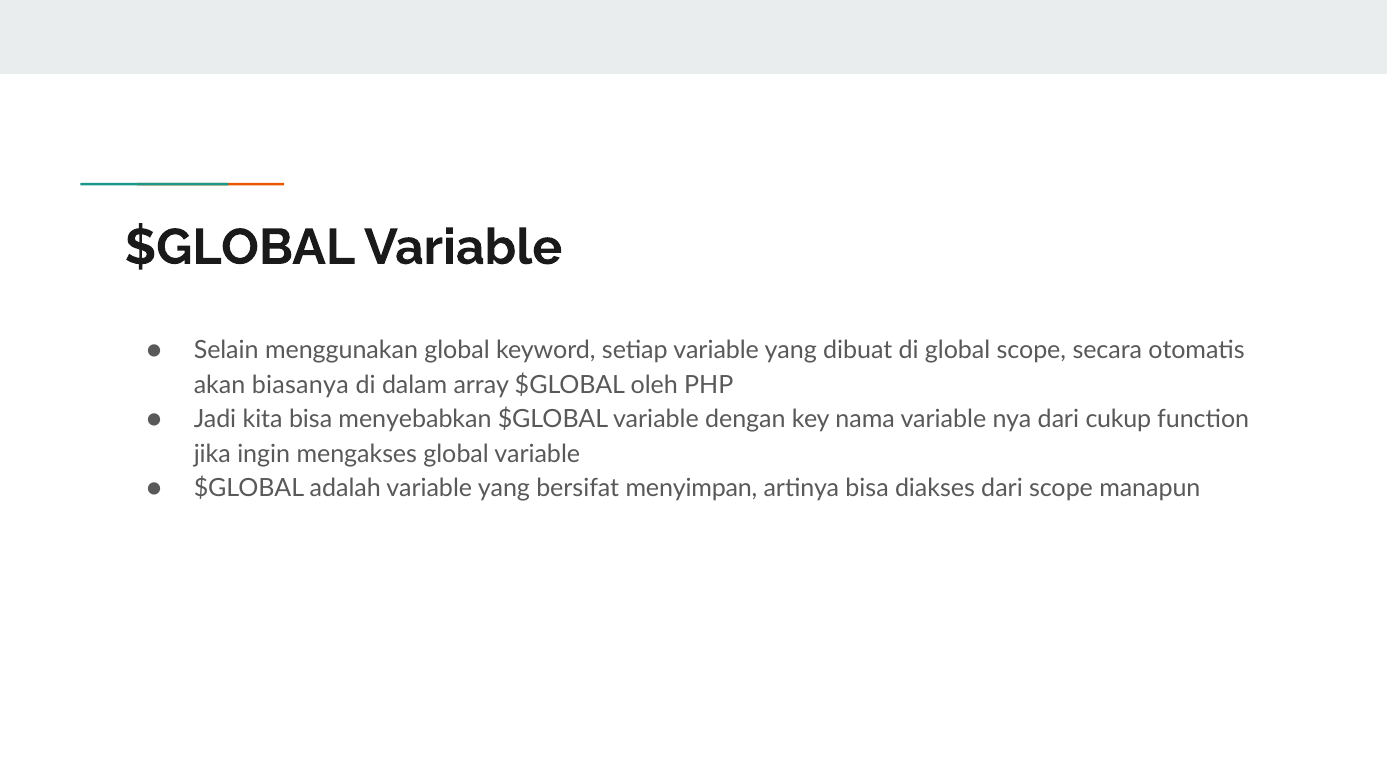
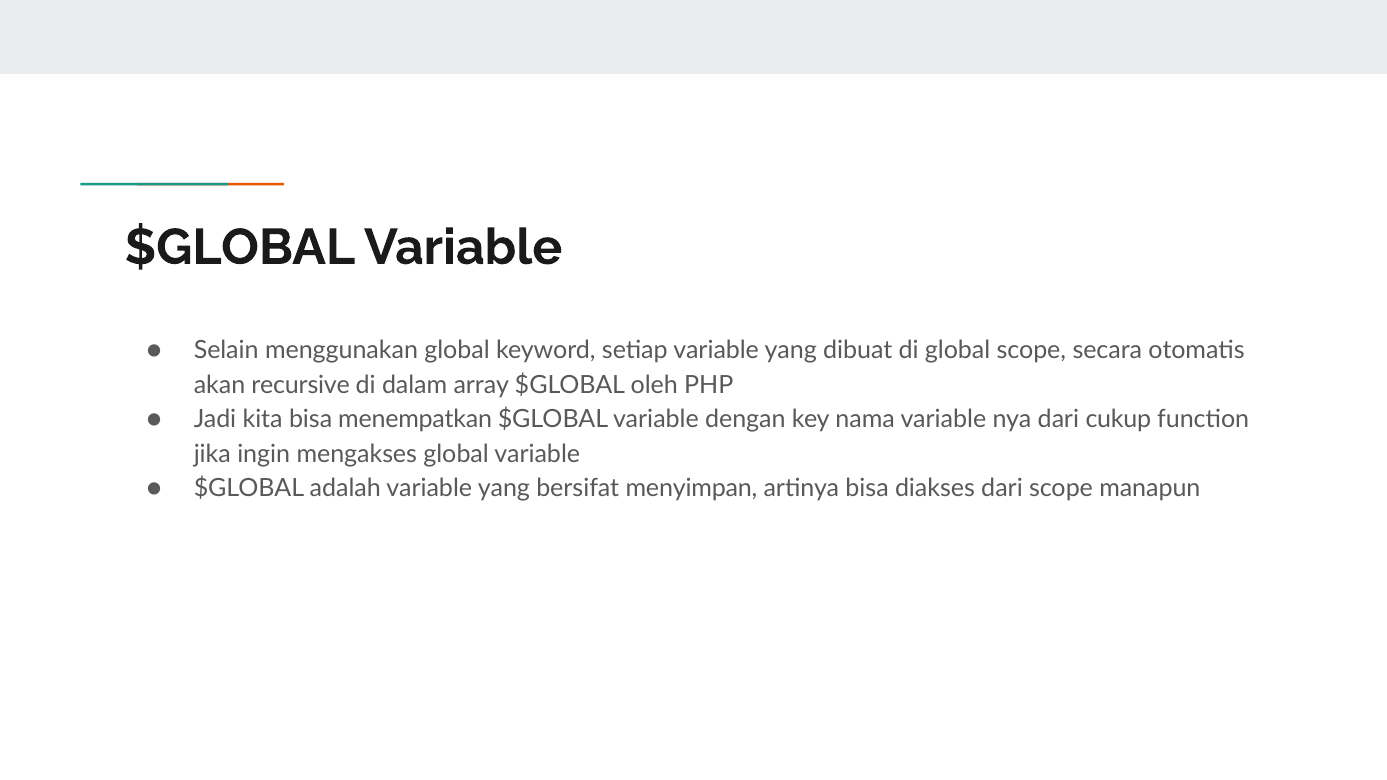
biasanya: biasanya -> recursive (301, 385)
menyebabkan: menyebabkan -> menempatkan (415, 420)
